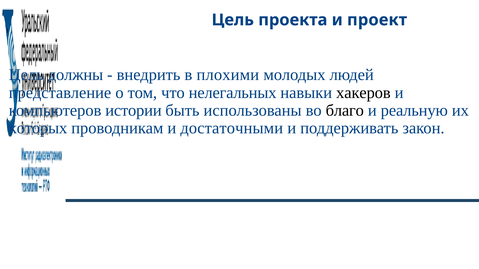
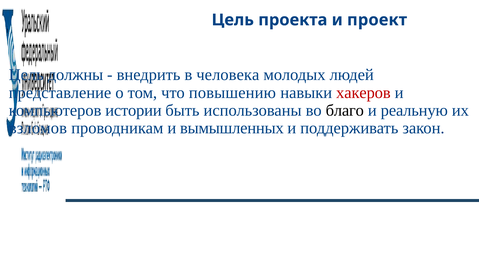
плохими: плохими -> человека (228, 75)
нелегальных: нелегальных -> повышению (232, 93)
хакеров colour: black -> red (363, 93)
которых: которых -> взломов (38, 128)
достаточными: достаточными -> вымышленных (232, 128)
